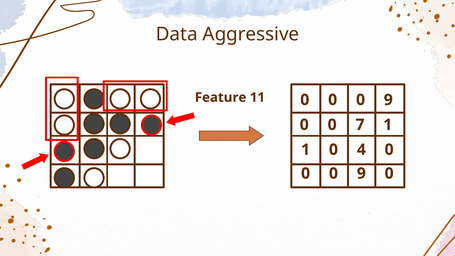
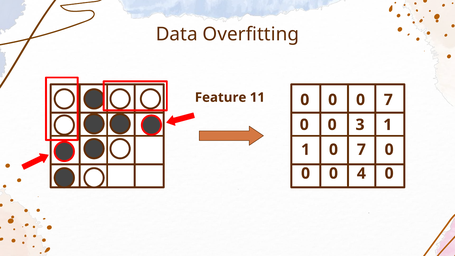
Aggressive: Aggressive -> Overfitting (251, 34)
9: 9 -> 7 (388, 100)
7: 7 -> 3 (360, 125)
1 4: 4 -> 7 (361, 150)
9: 9 -> 4 (361, 173)
